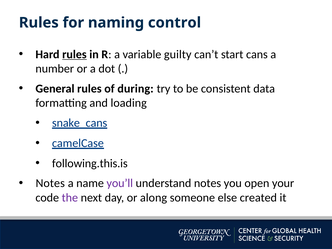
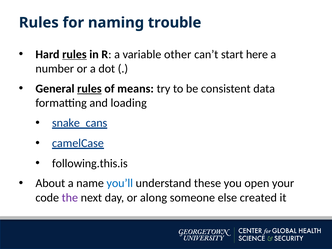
control: control -> trouble (175, 23)
guilty: guilty -> other (178, 54)
cans: cans -> here (257, 54)
rules underline: none -> present (89, 89)
during: during -> means (136, 89)
Notes: Notes -> About (50, 183)
you’ll colour: purple -> blue (120, 183)
understand notes: notes -> these (208, 183)
